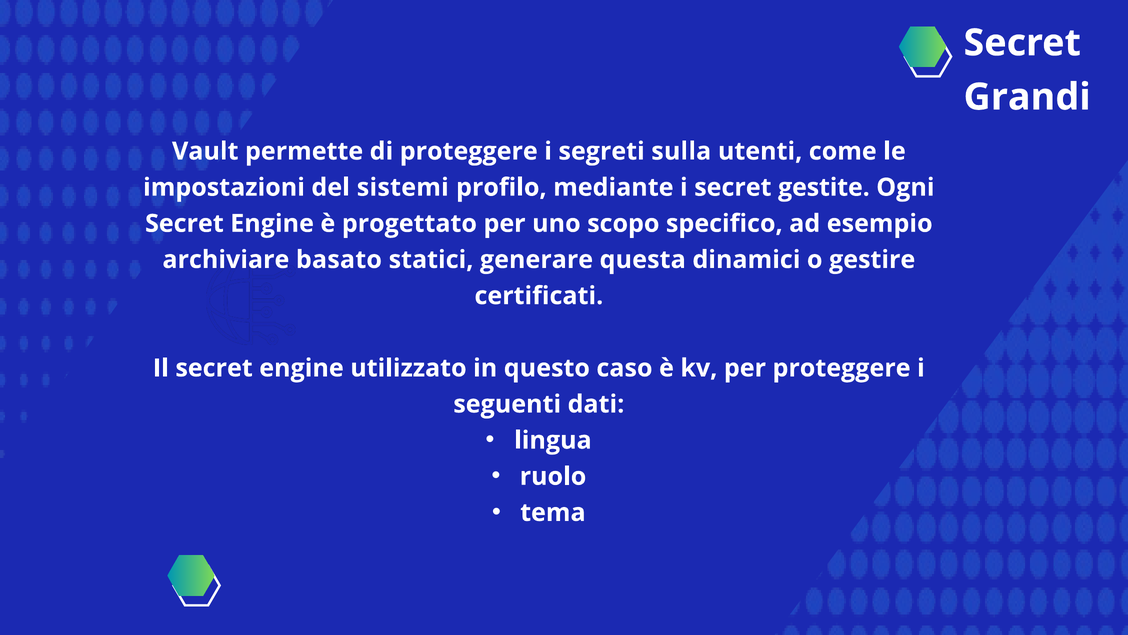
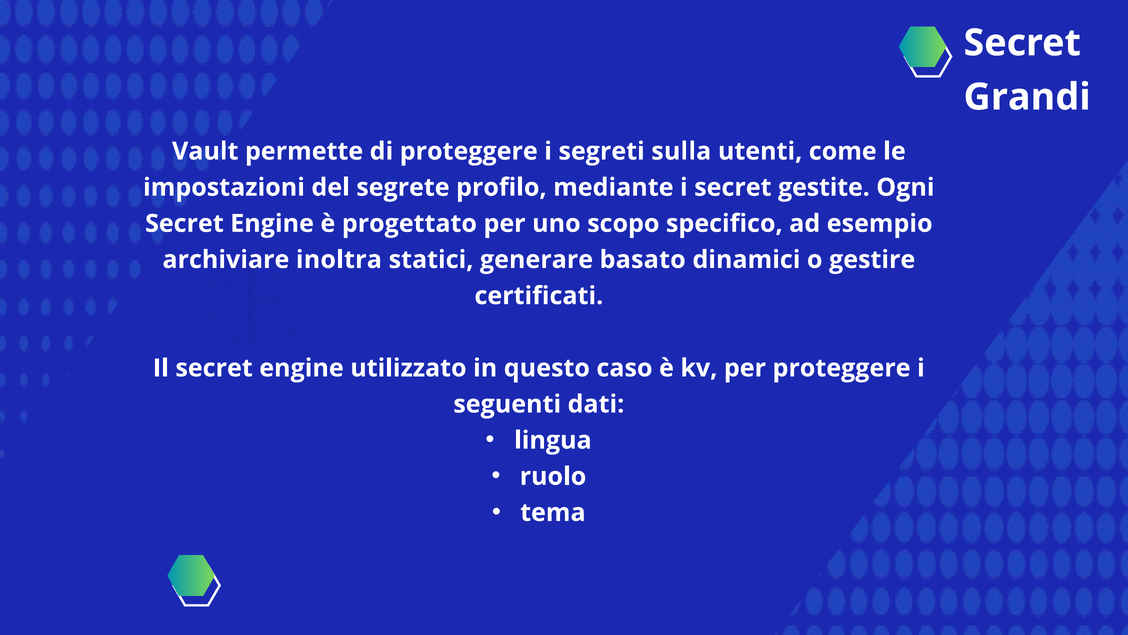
sistemi: sistemi -> segrete (403, 187)
basato: basato -> inoltra (339, 260)
questa: questa -> basato (643, 260)
